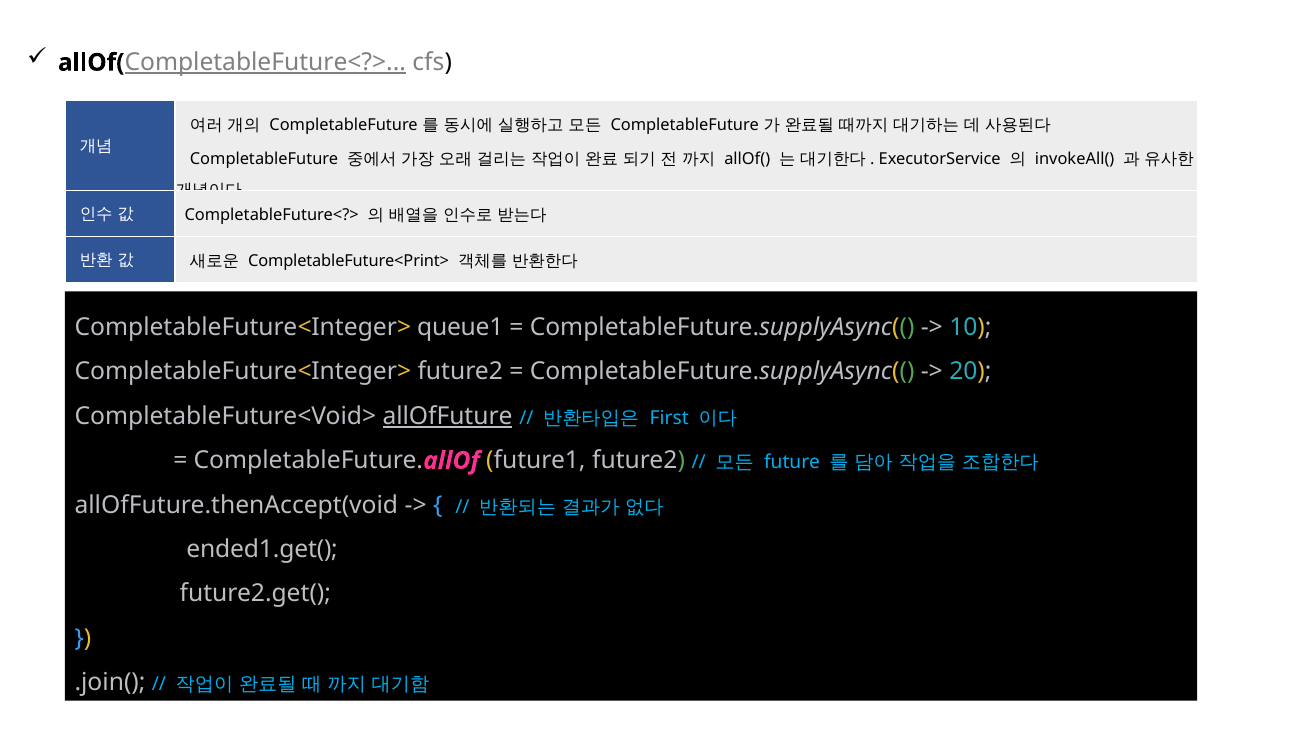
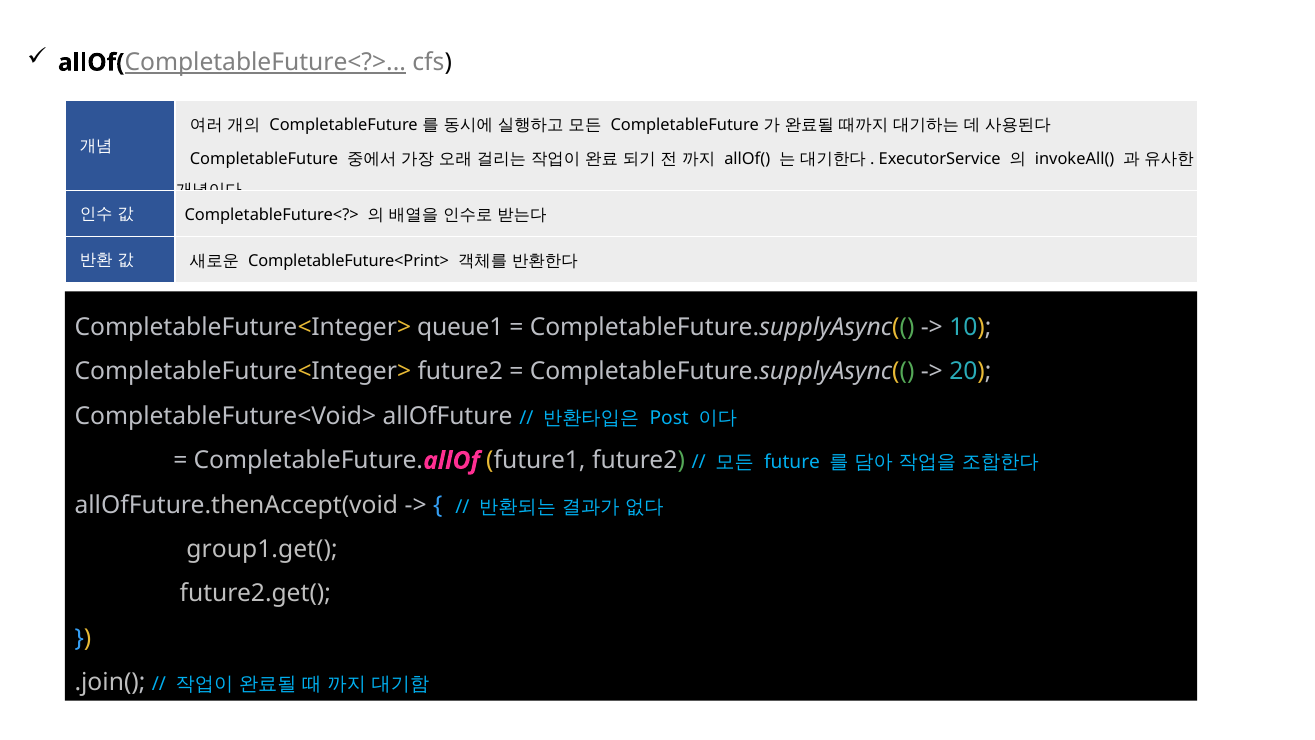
allOfFuture underline: present -> none (448, 416)
First: First -> Post (669, 418)
ended1.get(: ended1.get( -> group1.get( (262, 549)
